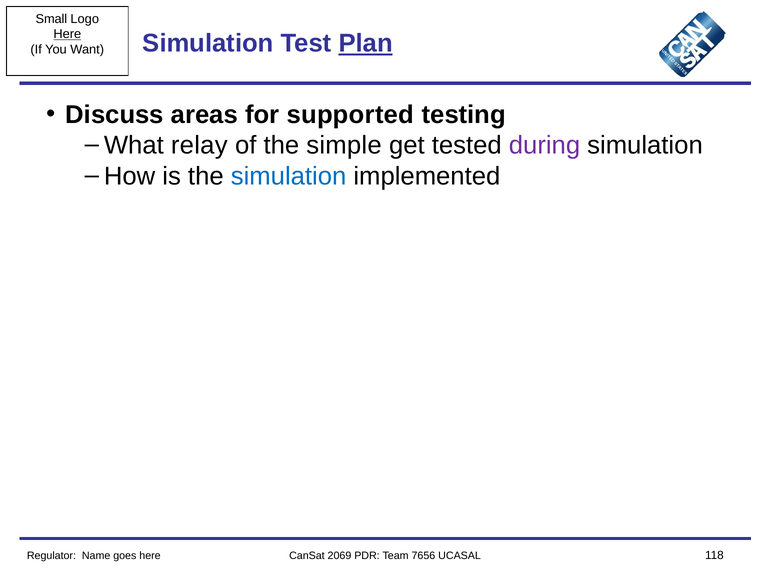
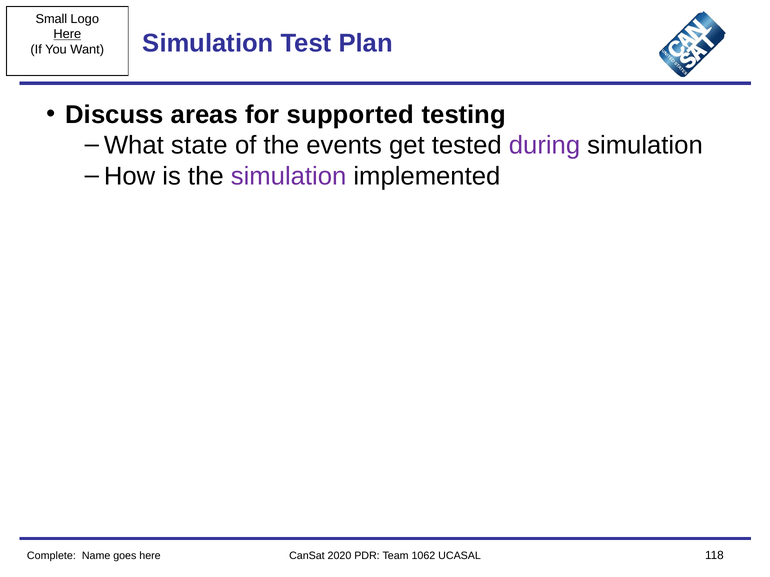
Plan underline: present -> none (366, 43)
relay: relay -> state (199, 146)
simple: simple -> events (344, 146)
simulation colour: blue -> purple (289, 176)
Regulator: Regulator -> Complete (51, 556)
2069: 2069 -> 2020 (339, 556)
7656: 7656 -> 1062 (423, 556)
